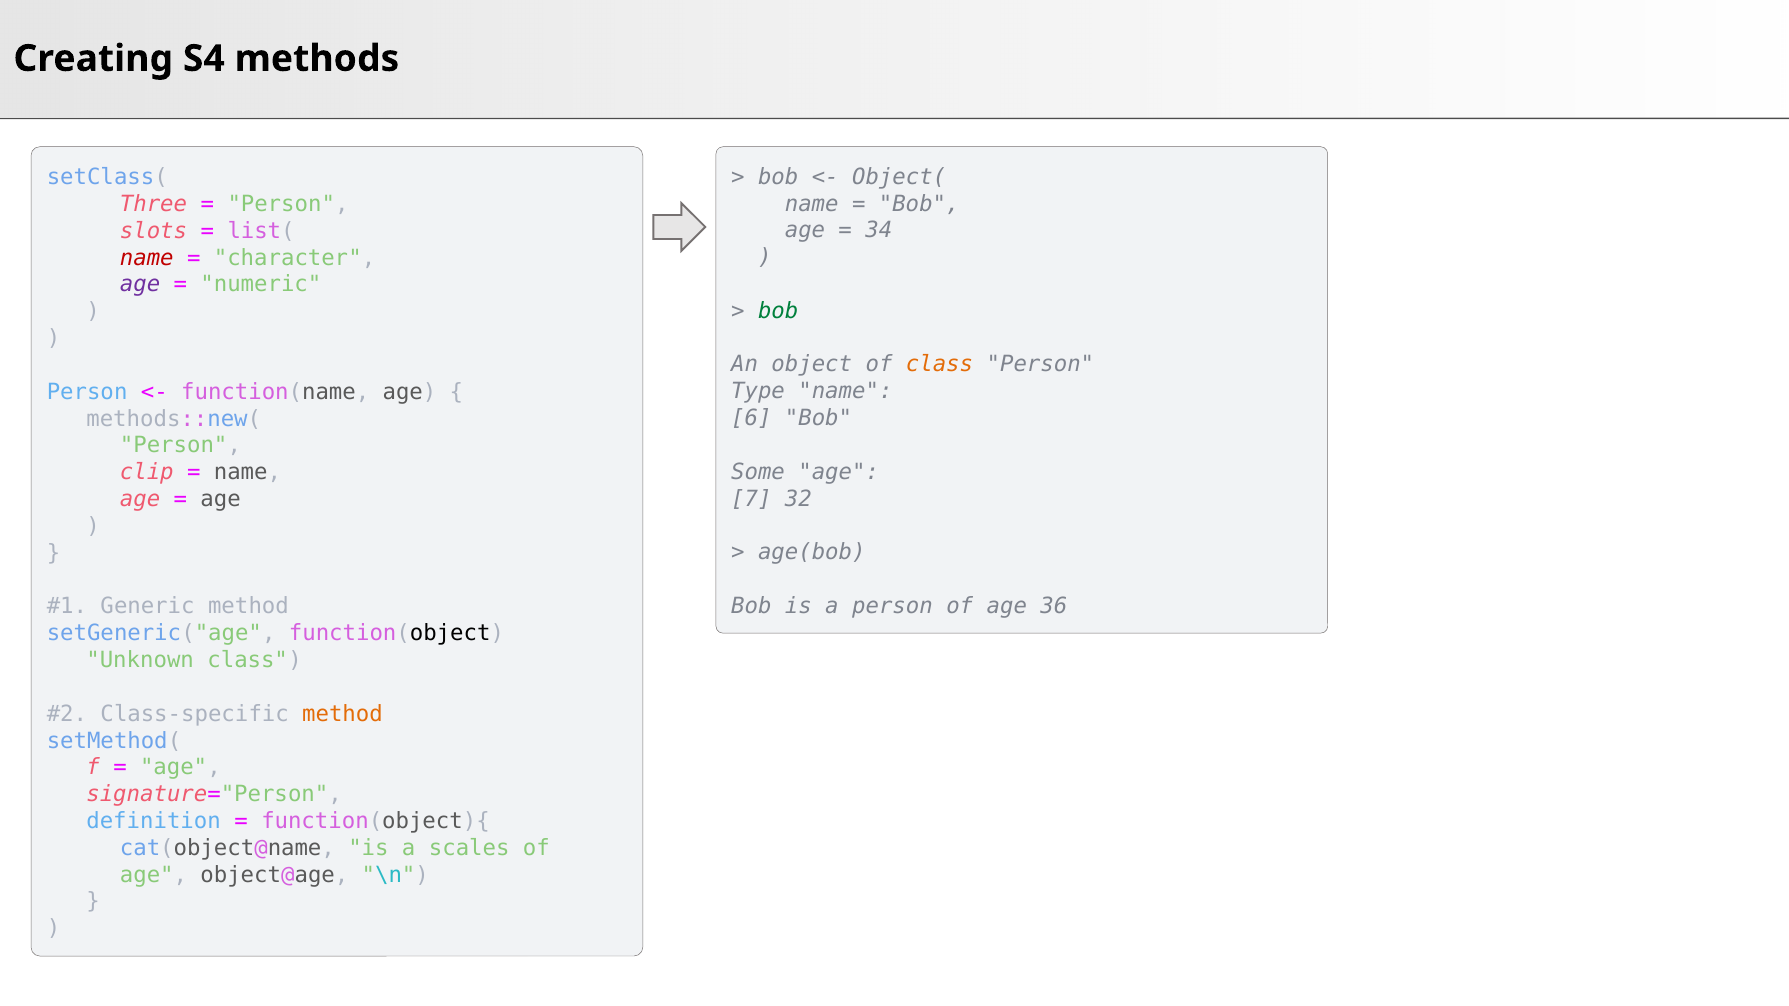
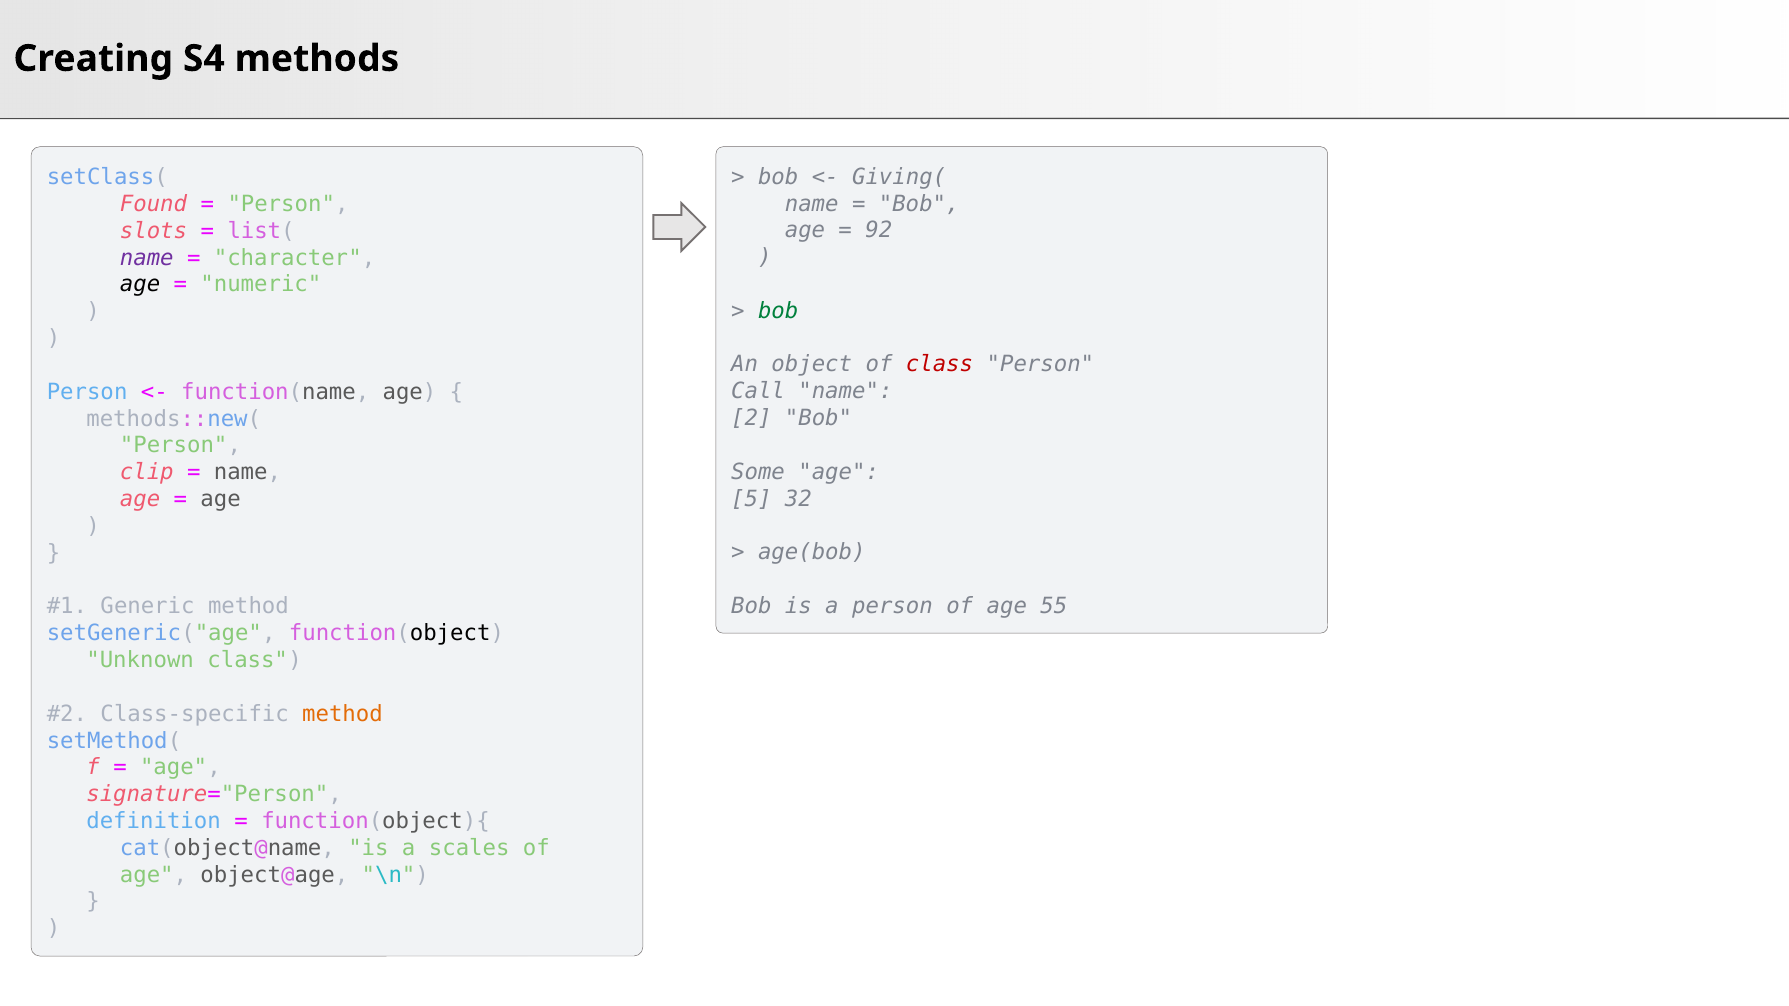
Object(: Object( -> Giving( (899, 177)
Three: Three -> Found (154, 204)
34: 34 -> 92 (879, 231)
name colour: red -> purple (147, 258)
age colour: purple -> black (140, 285)
class colour: orange -> red (940, 365)
Type: Type -> Call (758, 392)
6: 6 -> 2 (751, 418)
7: 7 -> 5 (751, 499)
36: 36 -> 55 (1054, 606)
